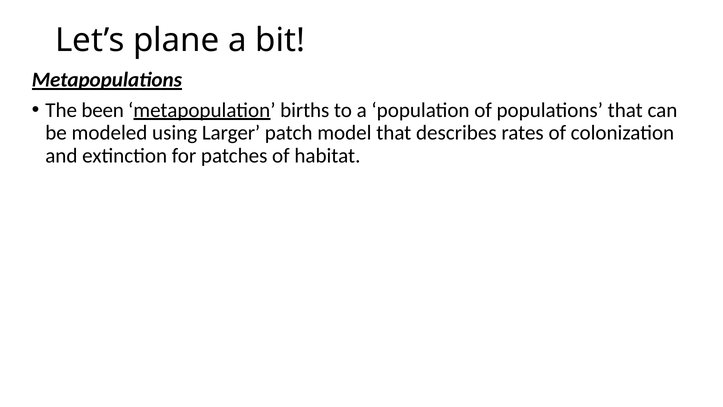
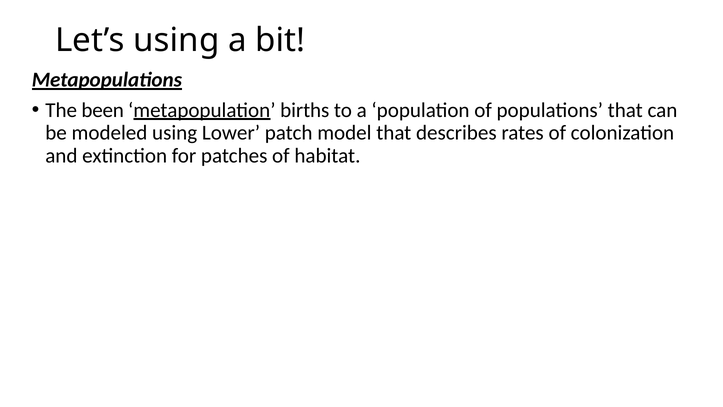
Let’s plane: plane -> using (176, 40)
using Larger: Larger -> Lower (231, 133)
